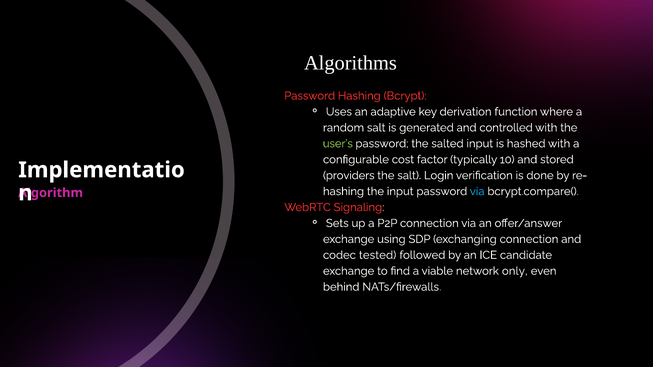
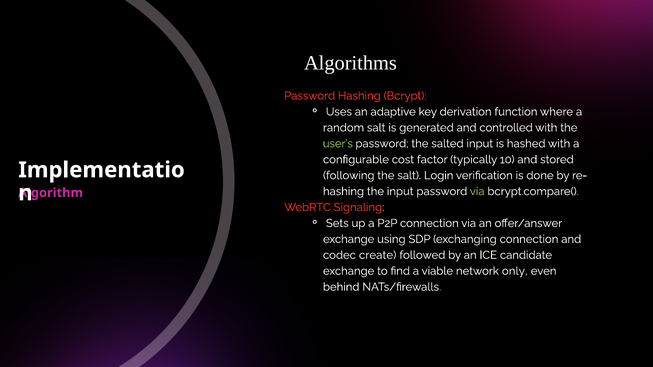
providers: providers -> following (349, 176)
via colour: light blue -> light green (477, 192)
tested: tested -> create (378, 255)
